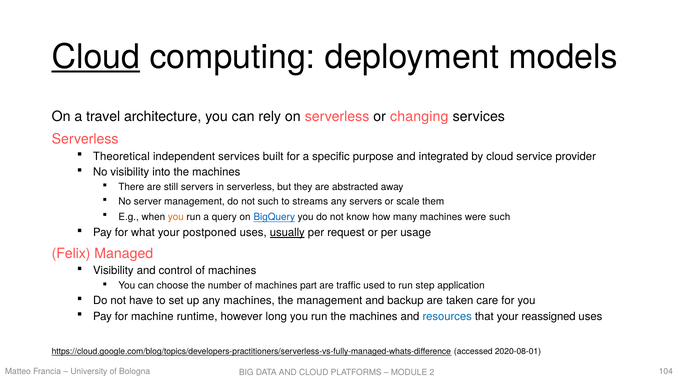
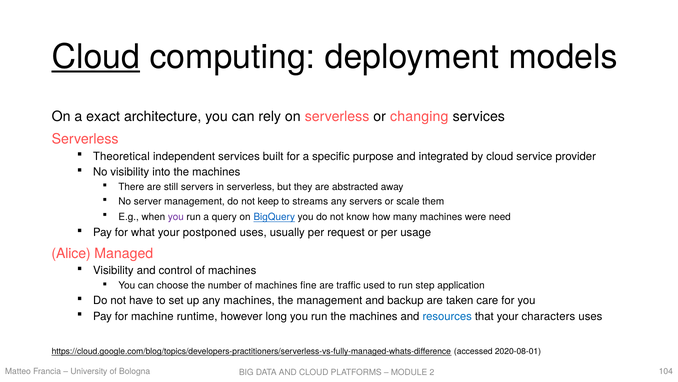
travel: travel -> exact (103, 117)
not such: such -> keep (268, 201)
you colour: orange -> purple (176, 217)
were such: such -> need (500, 217)
usually underline: present -> none (287, 232)
Felix: Felix -> Alice (71, 253)
part: part -> fine (308, 285)
reassigned: reassigned -> characters (548, 316)
